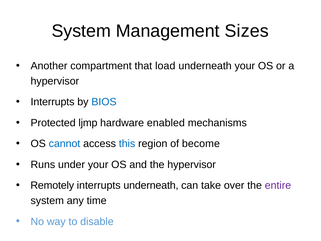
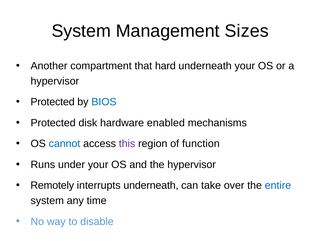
load: load -> hard (165, 66)
Interrupts: Interrupts -> Protected (53, 102)
ljmp: ljmp -> disk (88, 123)
this colour: blue -> purple (127, 144)
become: become -> function (201, 144)
entire colour: purple -> blue (278, 185)
